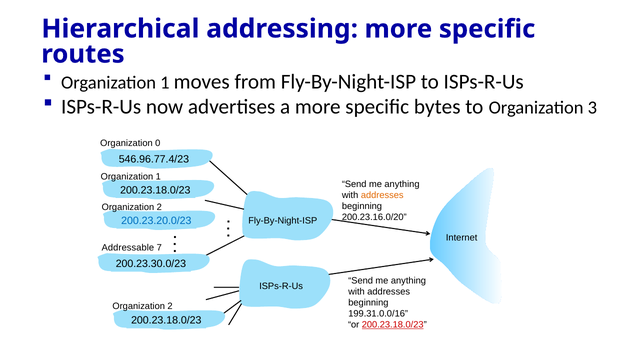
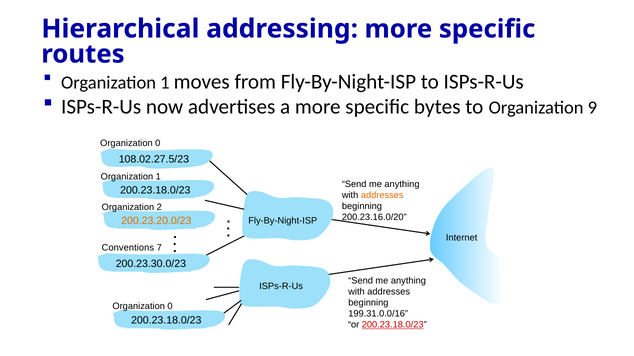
3: 3 -> 9 (592, 108)
546.96.77.4/23: 546.96.77.4/23 -> 108.02.27.5/23 (154, 160)
200.23.20.0/23 colour: blue -> orange (156, 221)
Addressable: Addressable -> Conventions (128, 248)
2: 2 -> 0 (170, 307)
